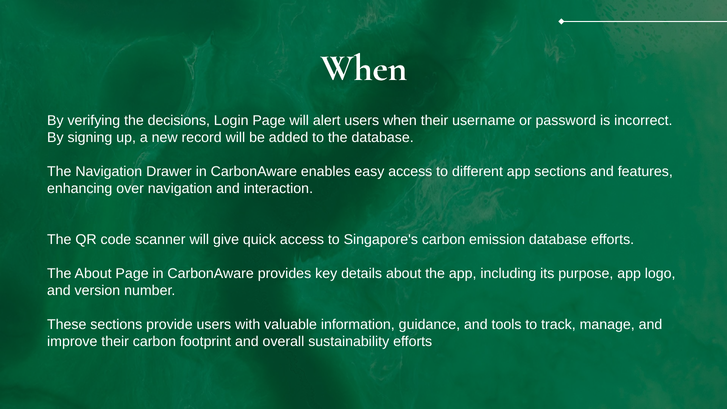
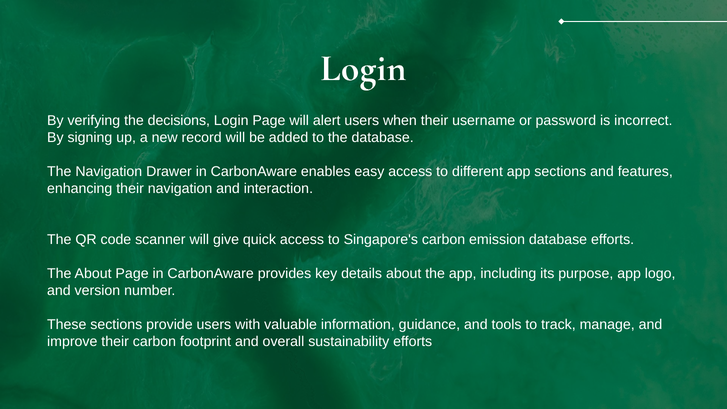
When: When -> Login (363, 68)
enhancing over: over -> their (130, 189)
